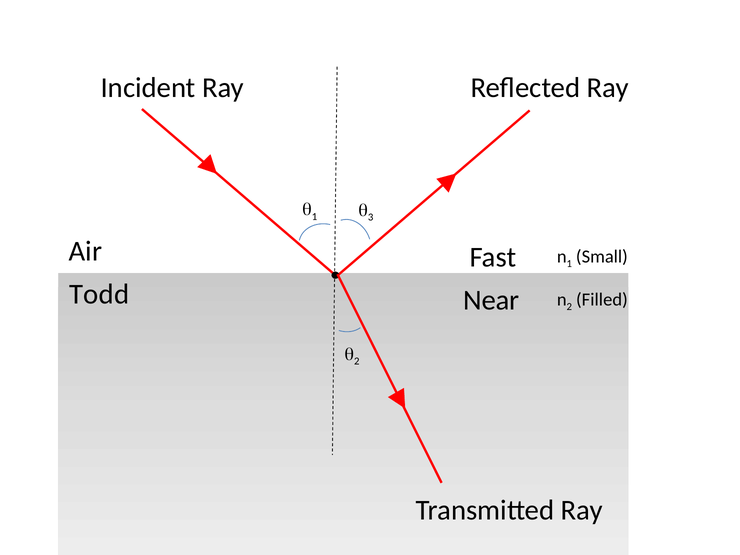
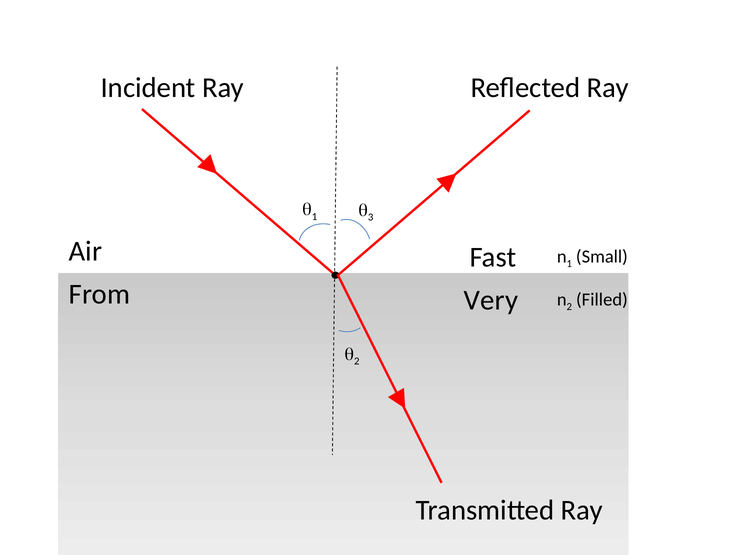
Todd: Todd -> From (99, 294)
Near: Near -> Very (491, 300)
